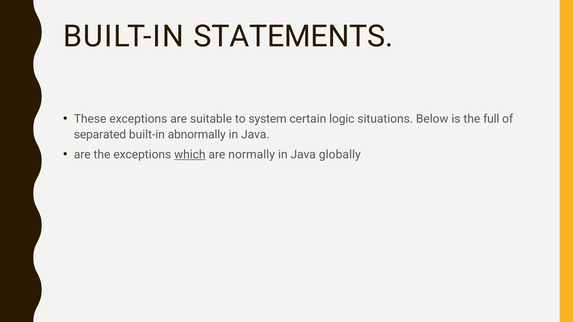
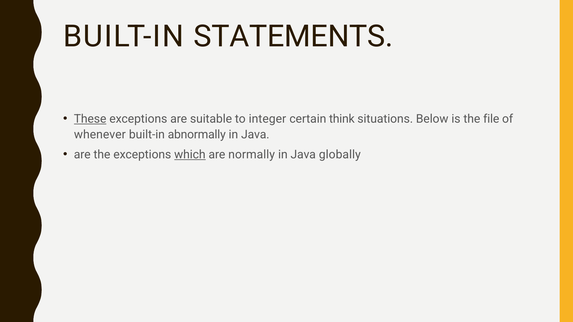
These underline: none -> present (90, 119)
system: system -> integer (267, 119)
logic: logic -> think (342, 119)
full: full -> file (491, 119)
separated: separated -> whenever (100, 135)
